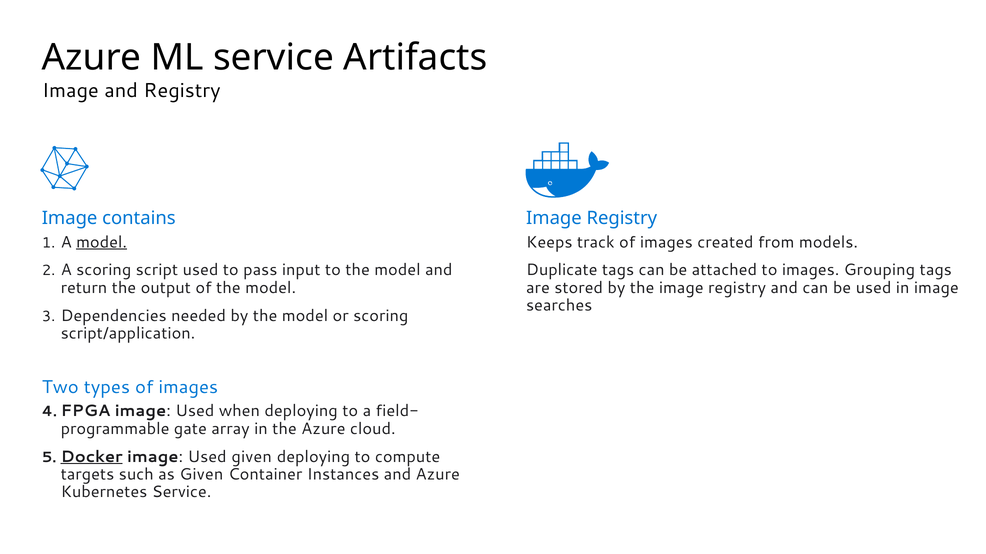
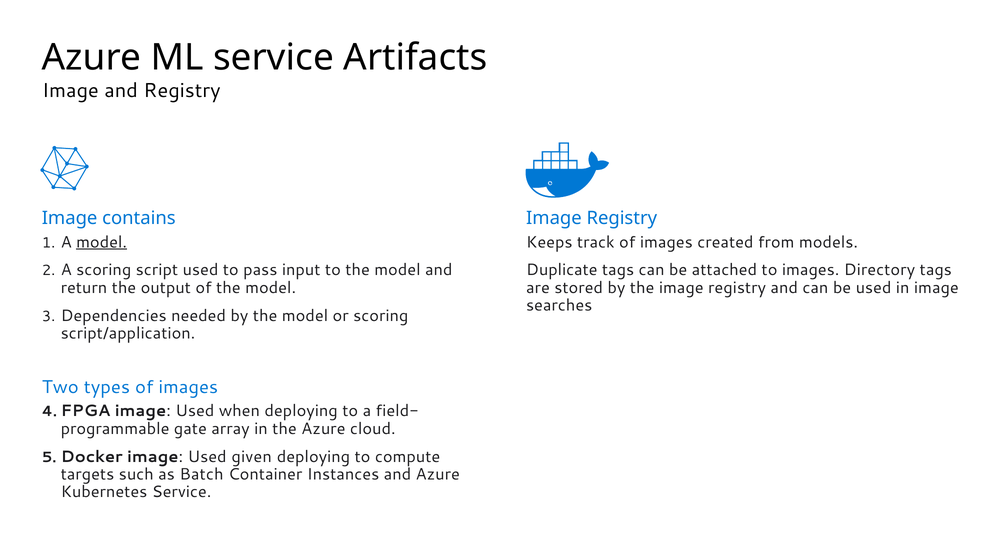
Grouping: Grouping -> Directory (879, 270)
Docker underline: present -> none (92, 457)
as Given: Given -> Batch (201, 475)
